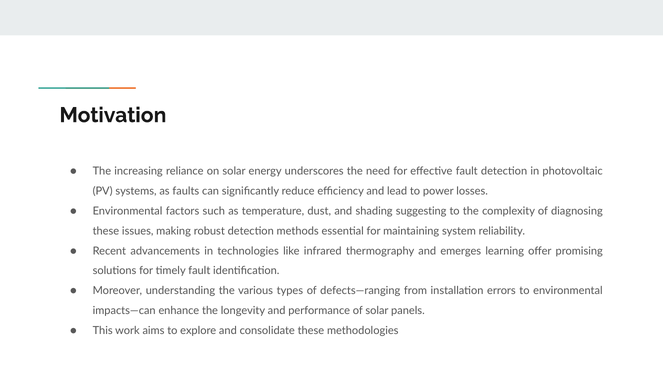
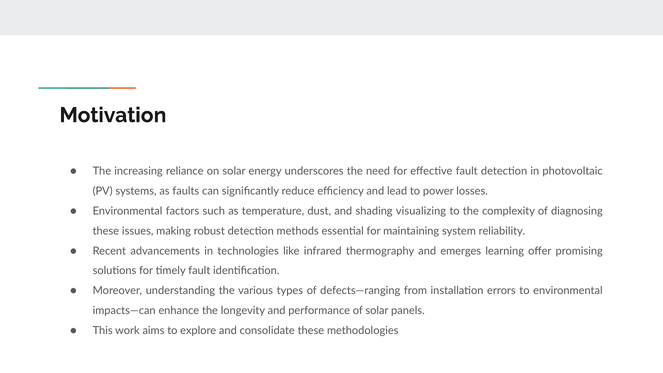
suggesting: suggesting -> visualizing (421, 211)
